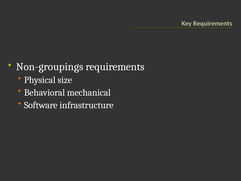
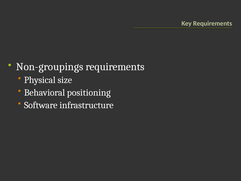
mechanical: mechanical -> positioning (89, 92)
